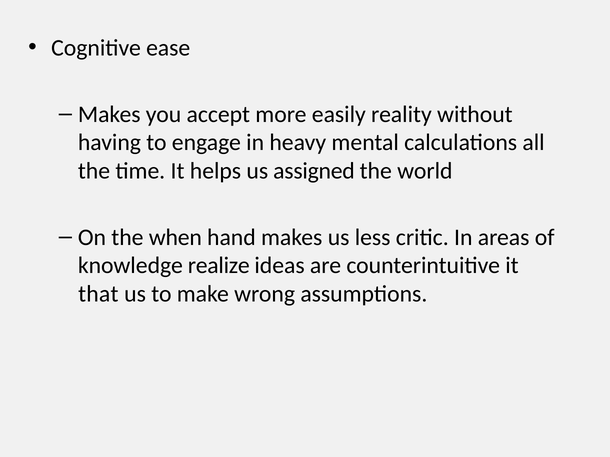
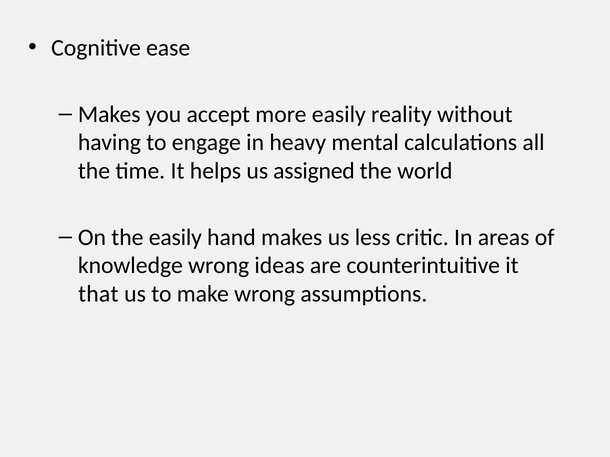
the when: when -> easily (175, 237)
knowledge realize: realize -> wrong (219, 266)
